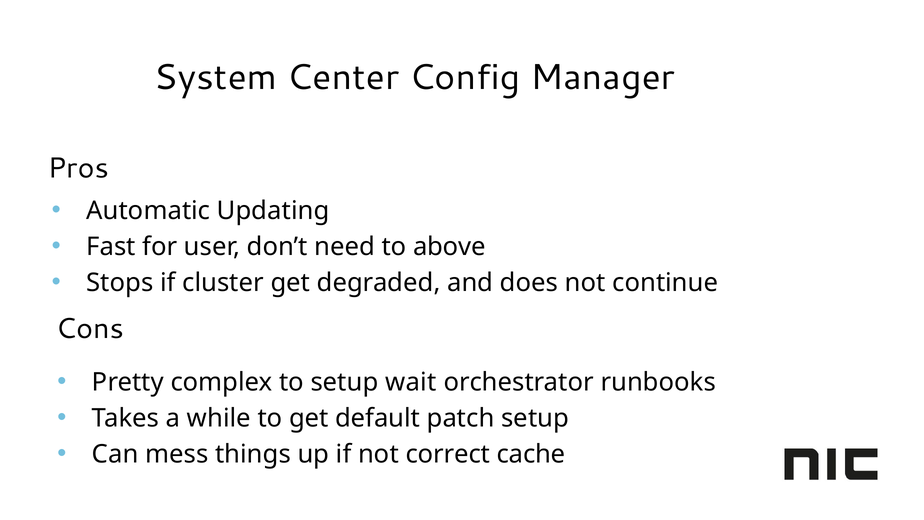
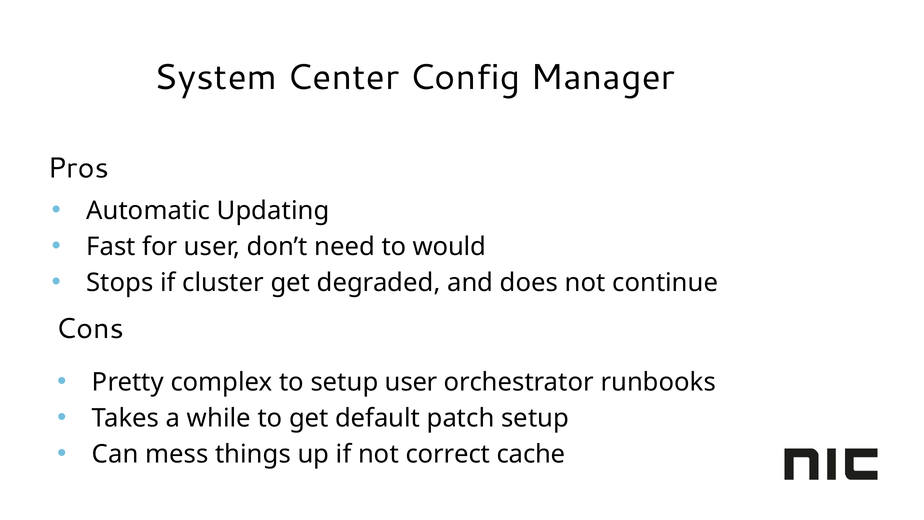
above: above -> would (449, 246)
setup wait: wait -> user (411, 382)
